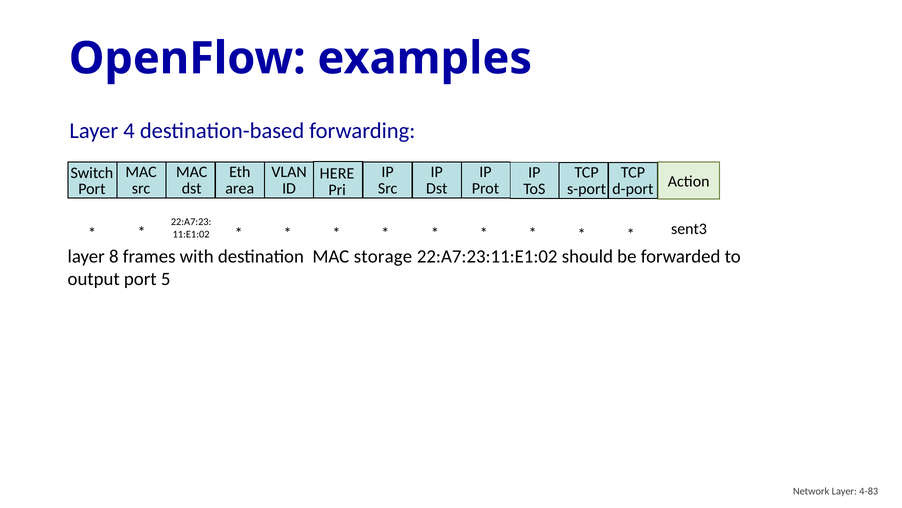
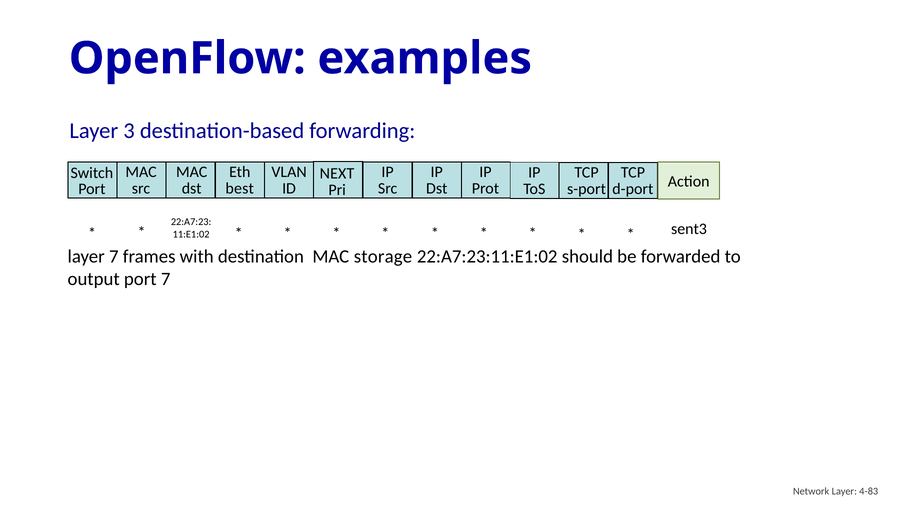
4: 4 -> 3 (129, 131)
HERE: HERE -> NEXT (337, 173)
area: area -> best (240, 188)
layer 8: 8 -> 7 (114, 256)
port 5: 5 -> 7 (166, 279)
